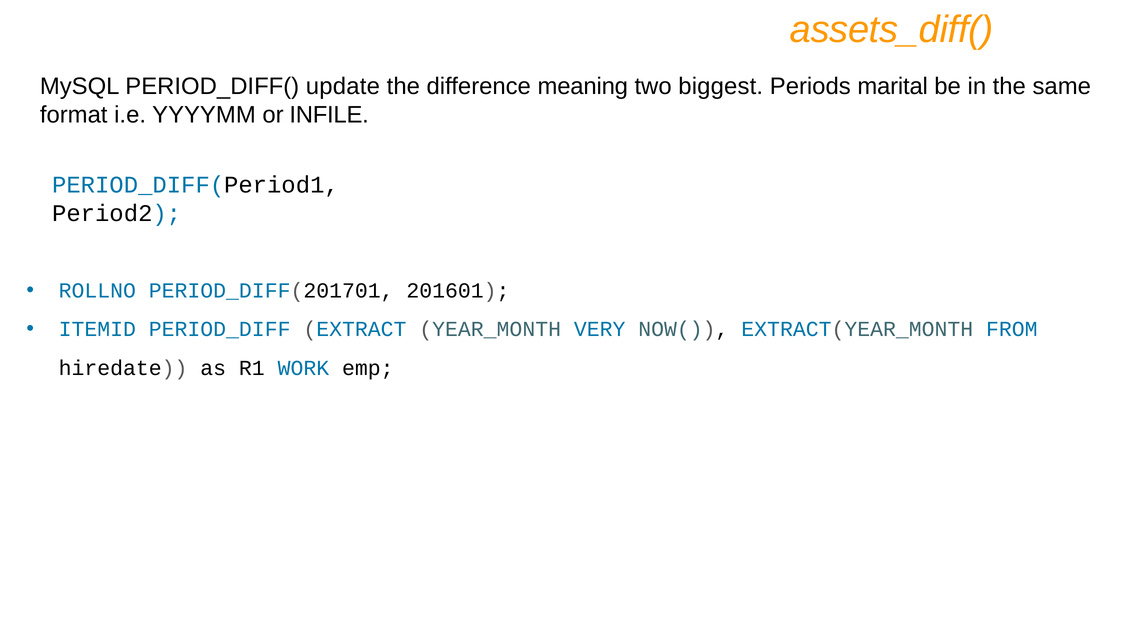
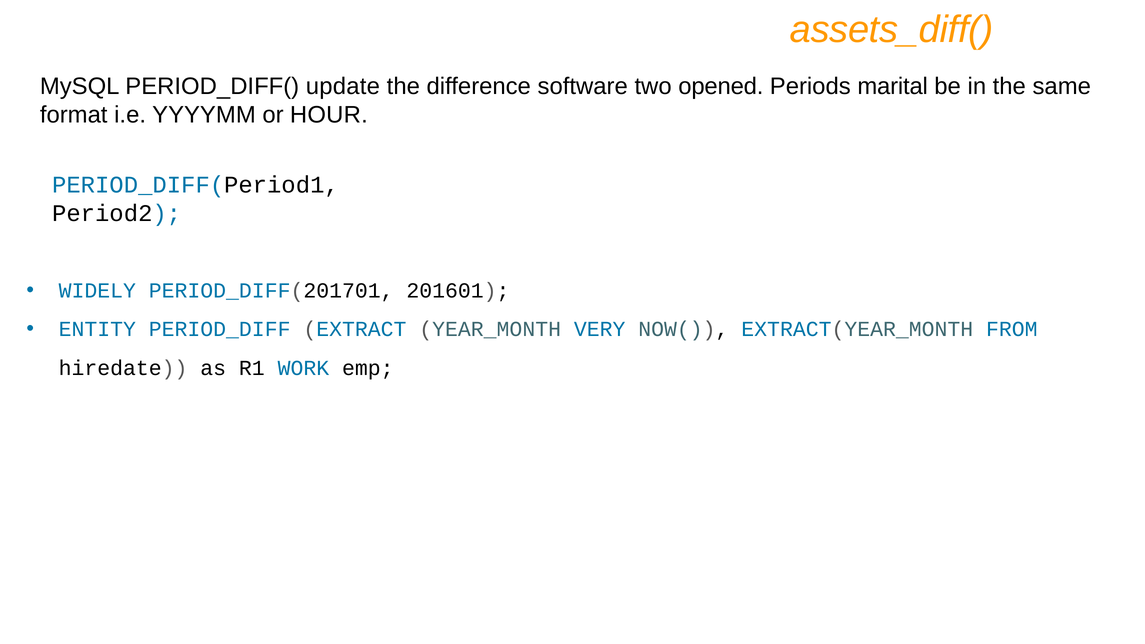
meaning: meaning -> software (583, 86)
biggest: biggest -> opened (721, 86)
INFILE: INFILE -> HOUR (329, 115)
ROLLNO: ROLLNO -> WIDELY (97, 291)
ITEMID: ITEMID -> ENTITY (97, 329)
